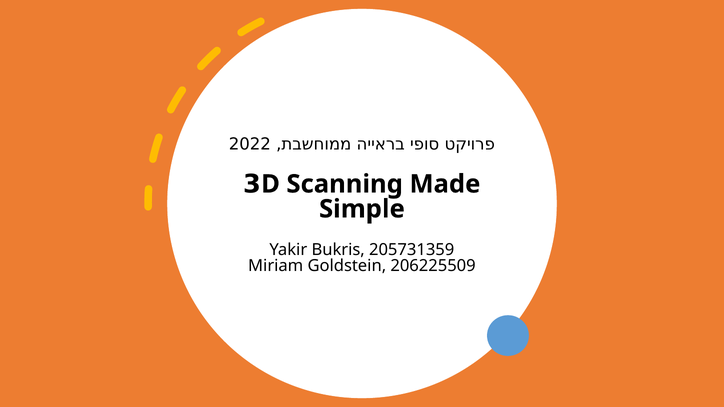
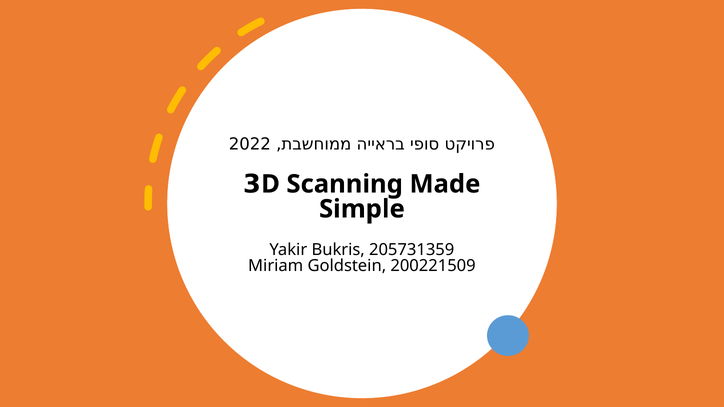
206225509: 206225509 -> 200221509 (433, 266)
